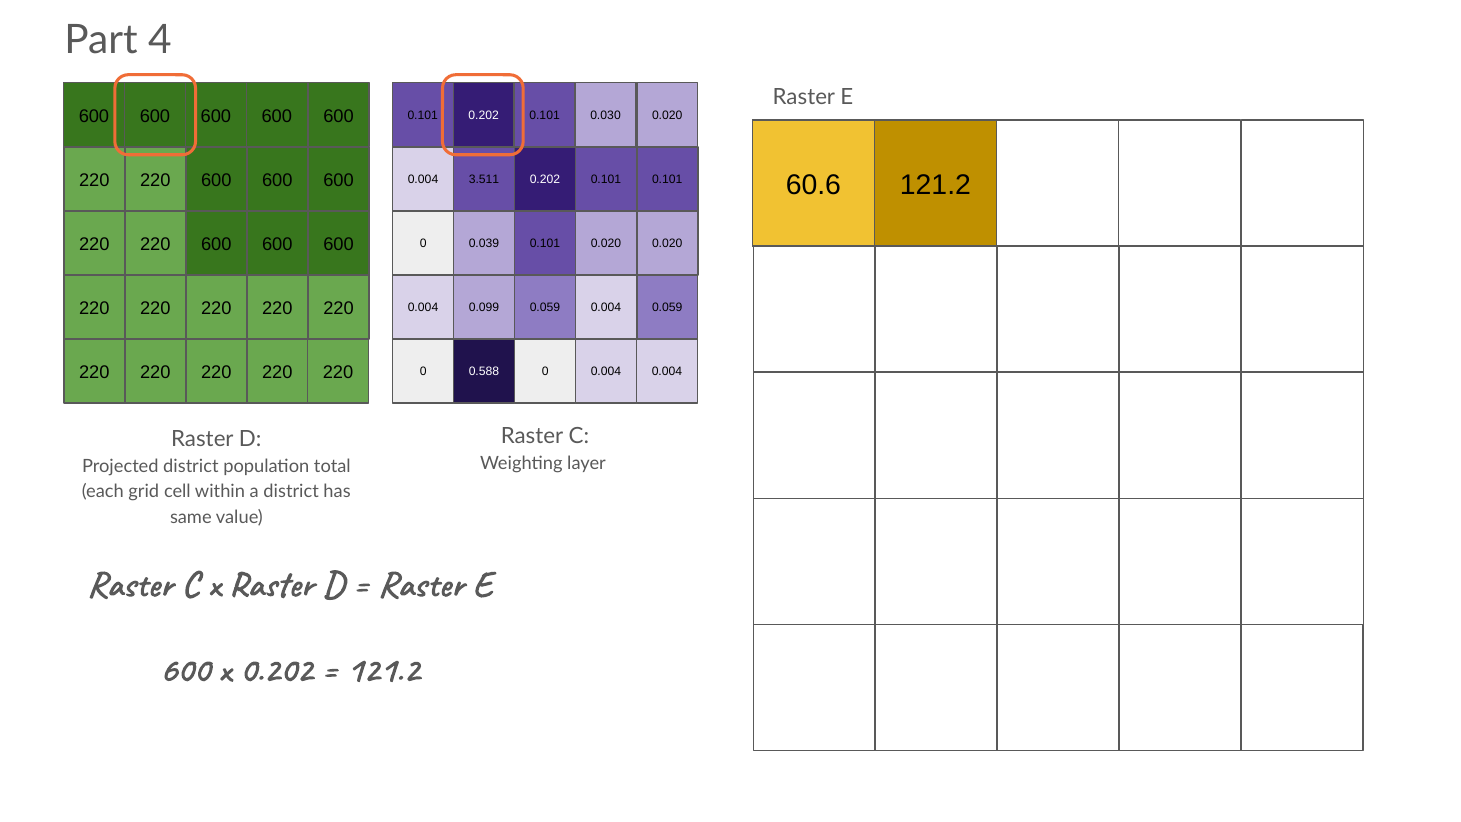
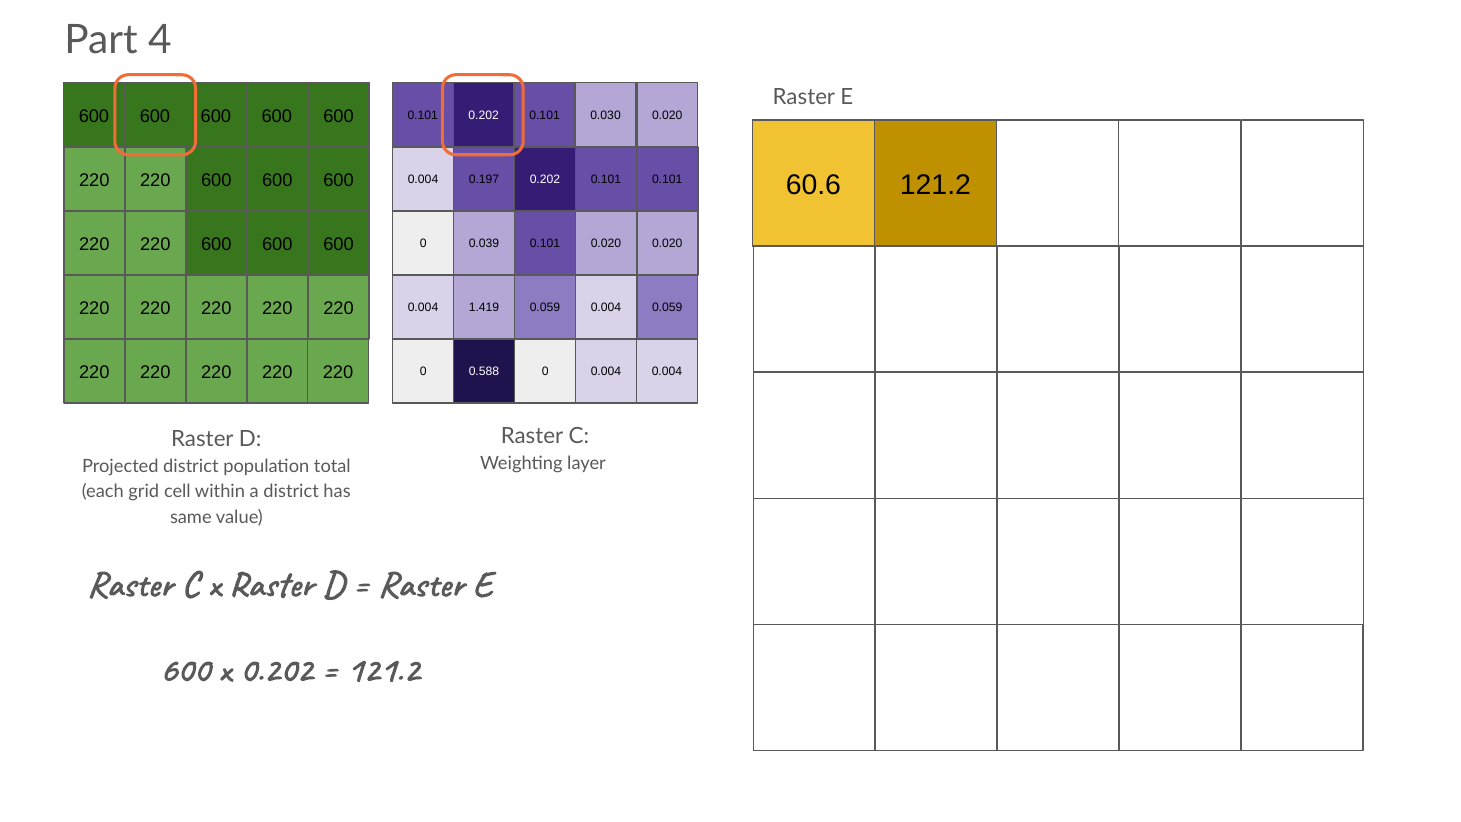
3.511: 3.511 -> 0.197 (484, 180)
0.099: 0.099 -> 1.419 (484, 308)
